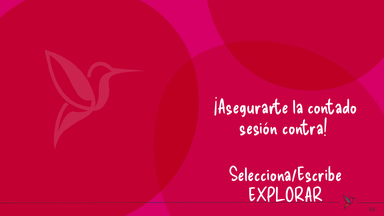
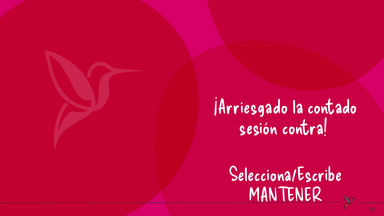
¡Asegurarte: ¡Asegurarte -> ¡Arriesgado (251, 107)
EXPLORAR: EXPLORAR -> MANTENER (285, 196)
